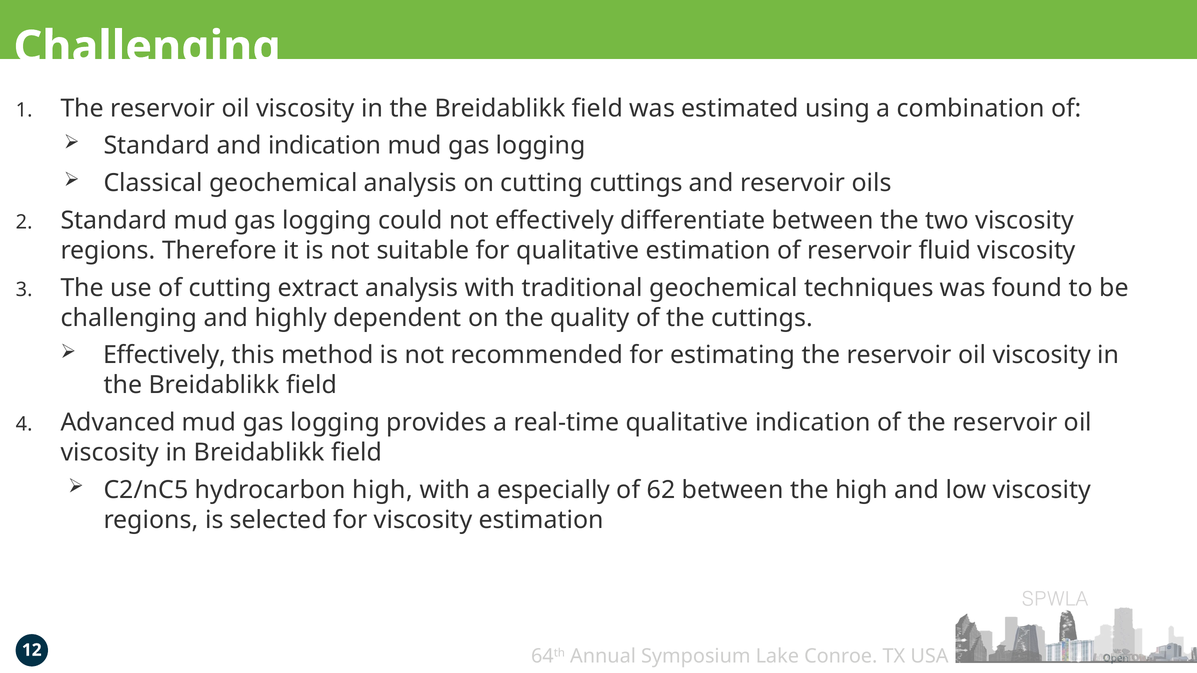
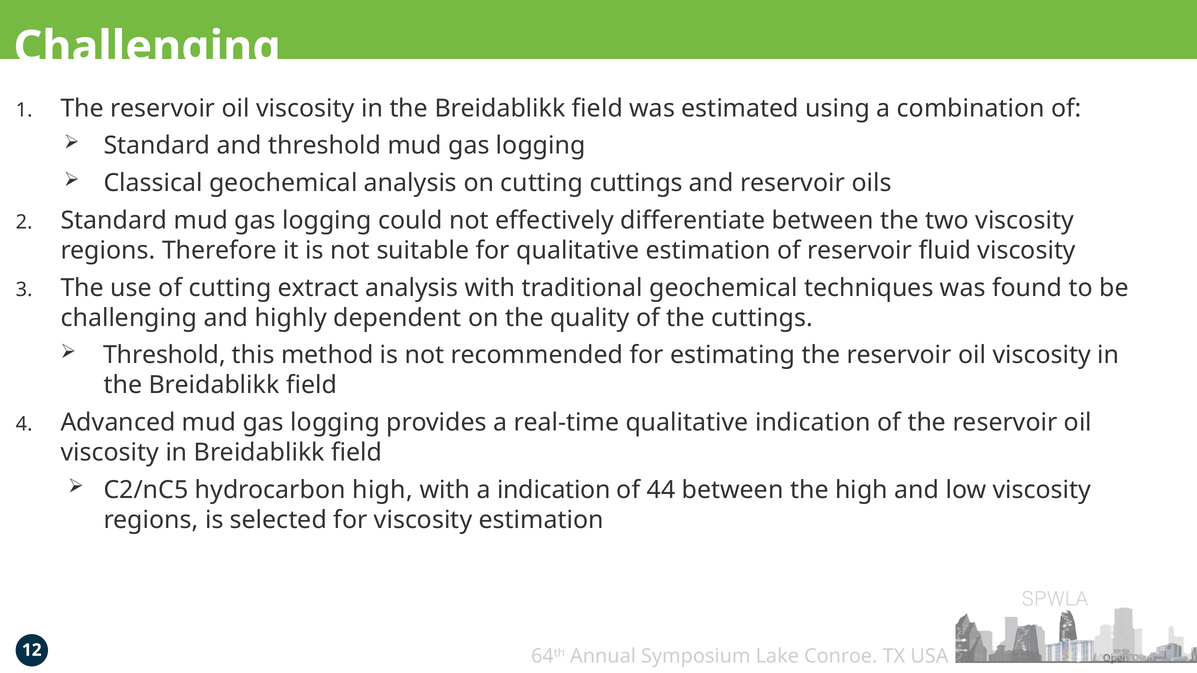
and indication: indication -> threshold (325, 146)
Effectively: Effectively -> Threshold (165, 355)
a especially: especially -> indication (554, 490)
62: 62 -> 44 (661, 490)
